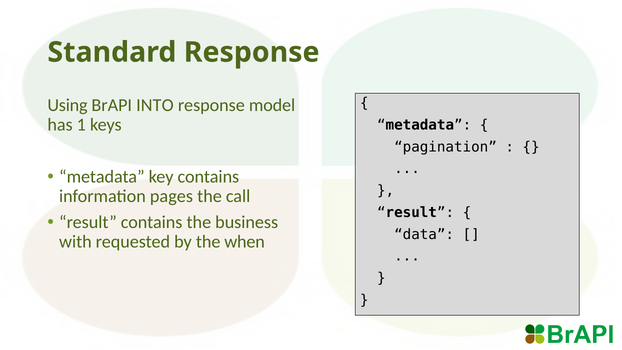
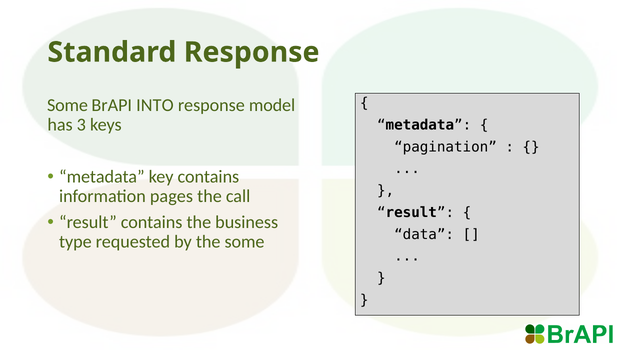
Using: Using -> Some (67, 105)
1: 1 -> 3 (81, 125)
with: with -> type (75, 242)
the when: when -> some (244, 242)
